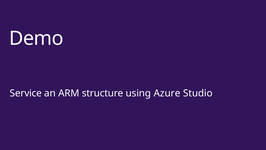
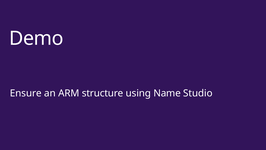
Service: Service -> Ensure (26, 93)
Azure: Azure -> Name (167, 93)
